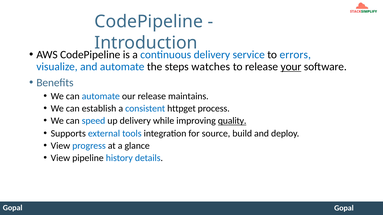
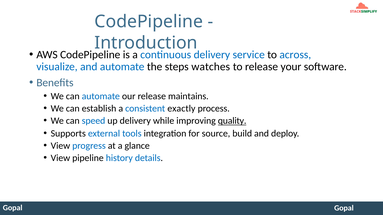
errors: errors -> across (295, 55)
your underline: present -> none (291, 67)
httpget: httpget -> exactly (181, 109)
